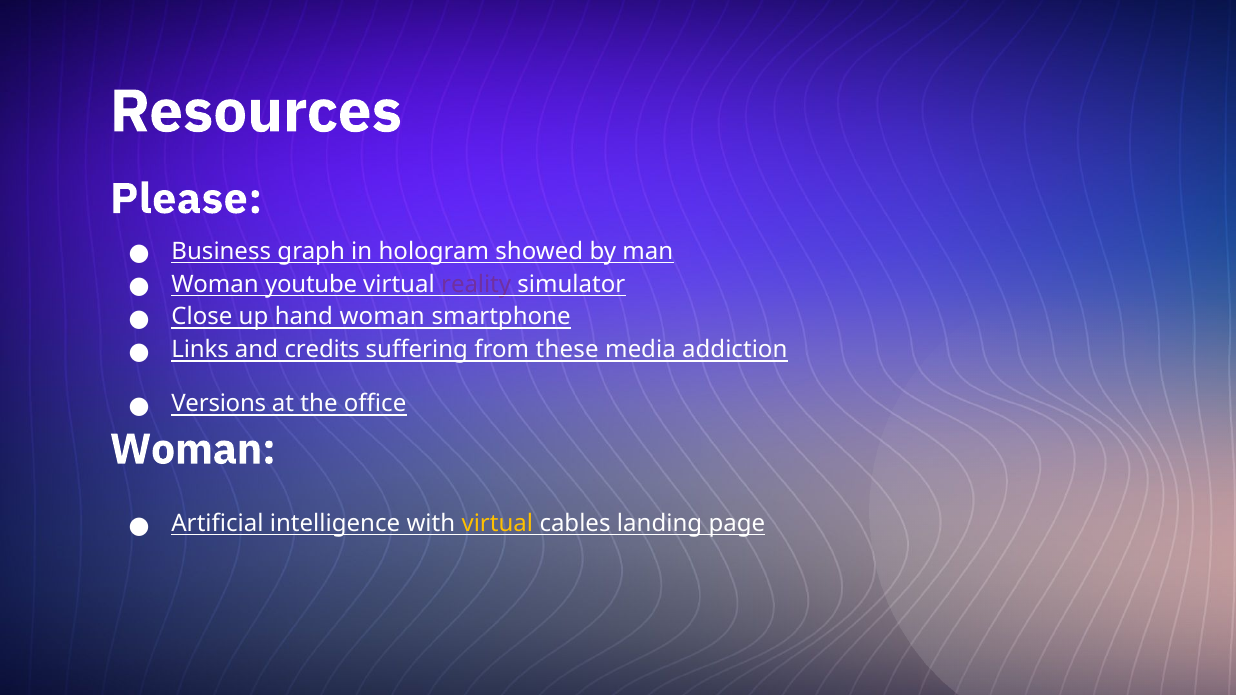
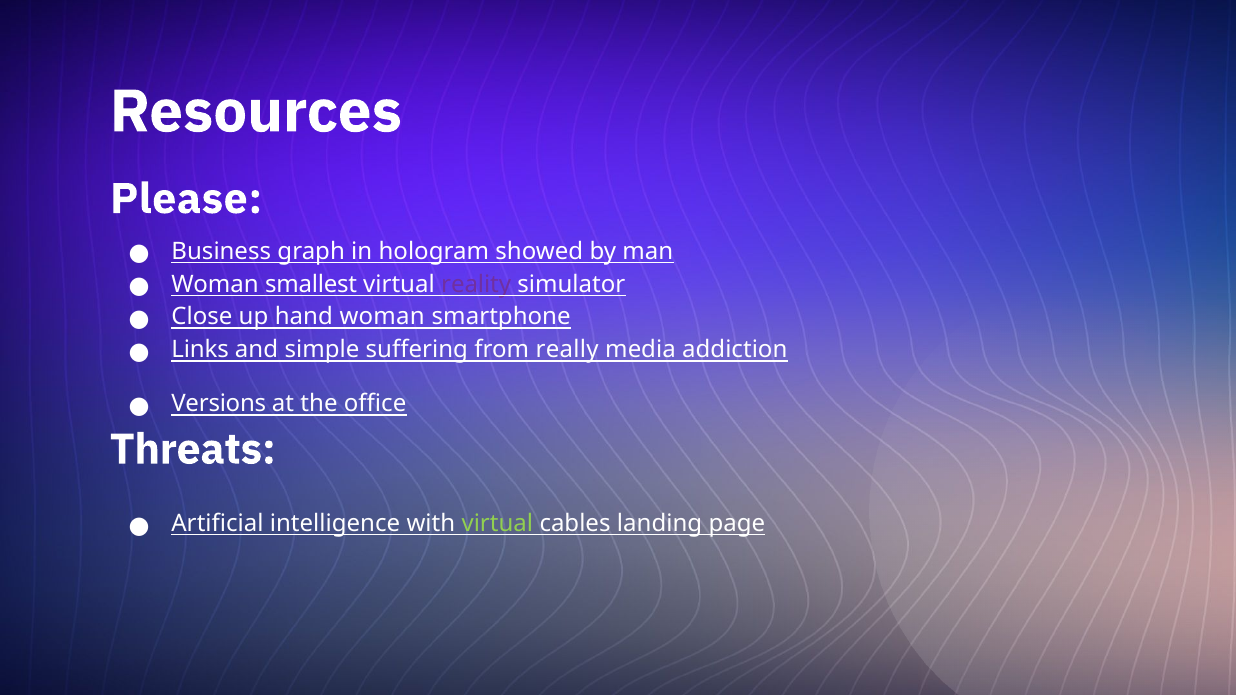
youtube: youtube -> smallest (311, 284)
credits: credits -> simple (322, 350)
these: these -> really (567, 350)
Woman: Woman -> Threats (193, 450)
virtual colour: yellow -> light green (497, 524)
